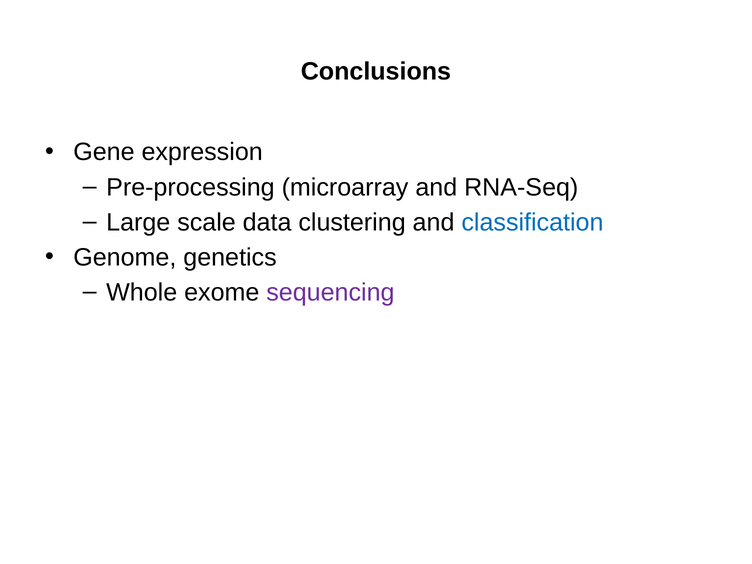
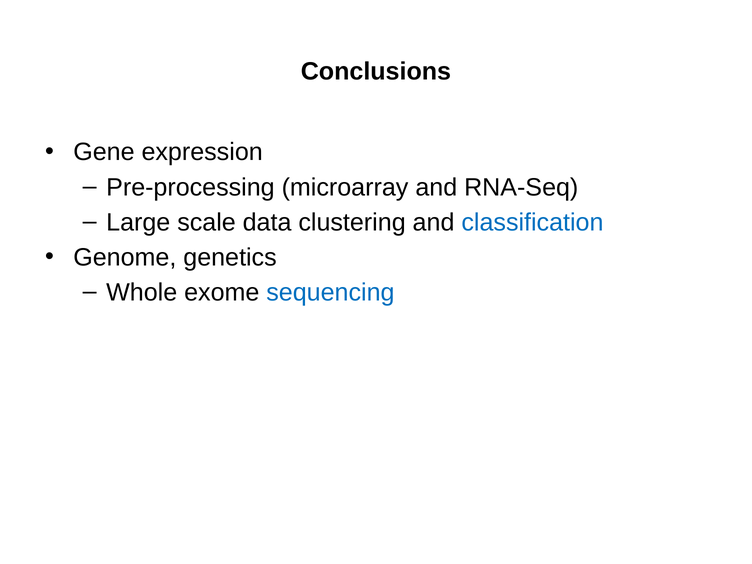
sequencing colour: purple -> blue (330, 292)
